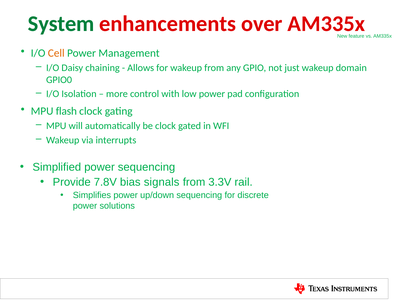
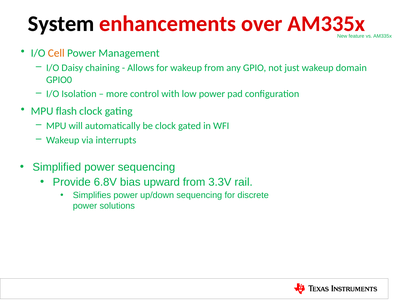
System colour: green -> black (61, 24)
7.8V: 7.8V -> 6.8V (105, 182)
signals: signals -> upward (162, 182)
